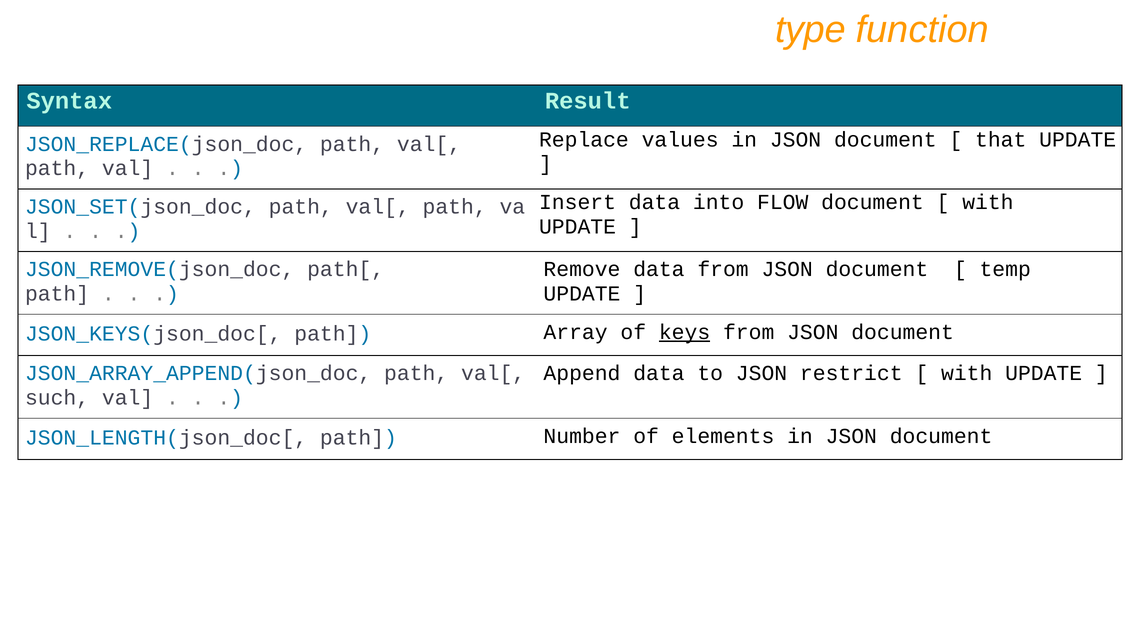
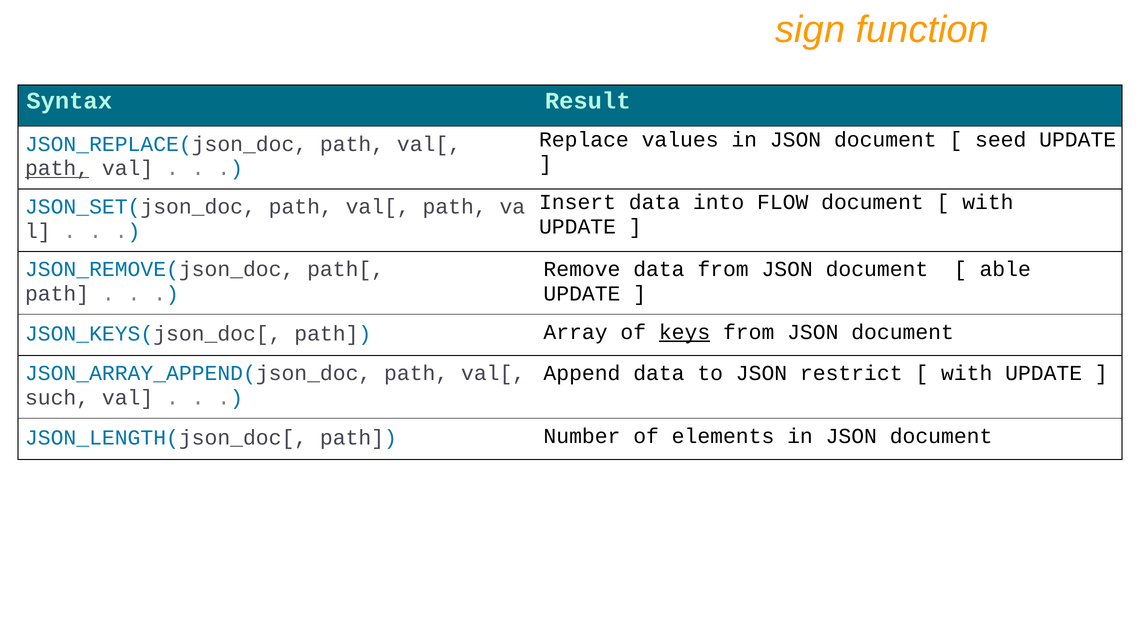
type: type -> sign (810, 30)
that: that -> seed (1001, 140)
path underline: none -> present (57, 168)
temp: temp -> able (1005, 270)
